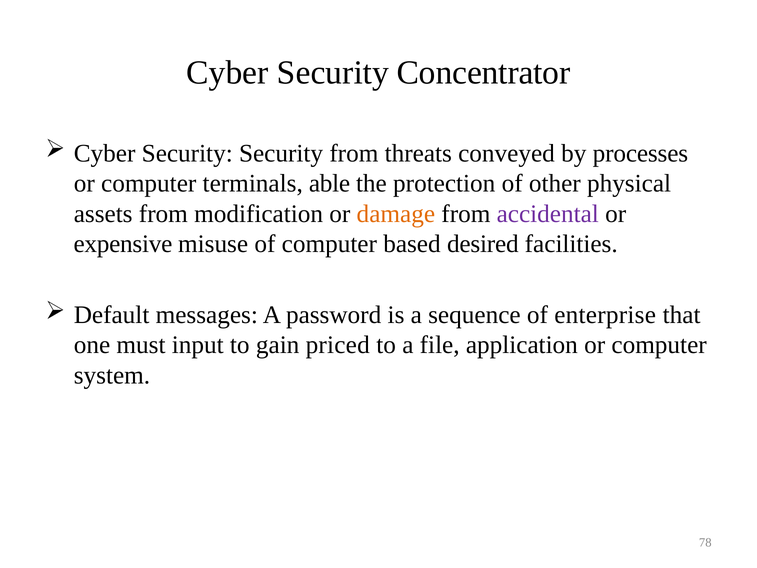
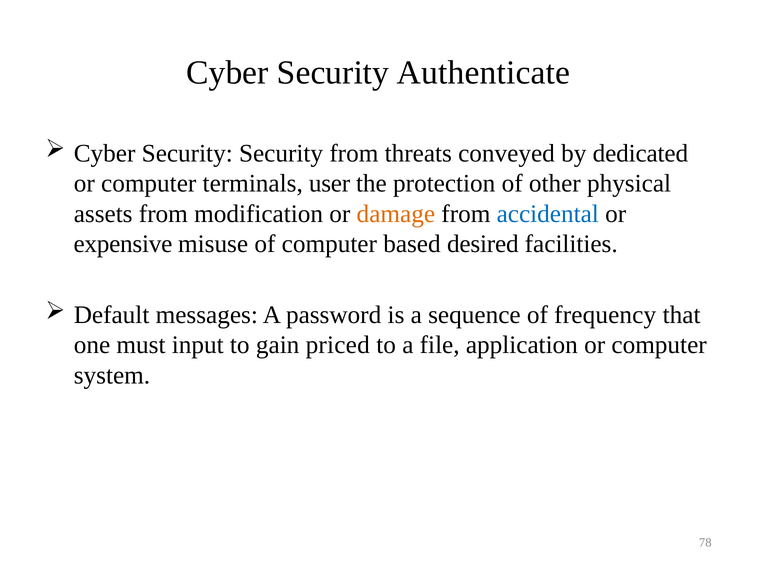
Concentrator: Concentrator -> Authenticate (483, 72)
processes: processes -> dedicated (640, 153)
able: able -> user (330, 183)
accidental colour: purple -> blue (548, 214)
enterprise: enterprise -> frequency (605, 315)
